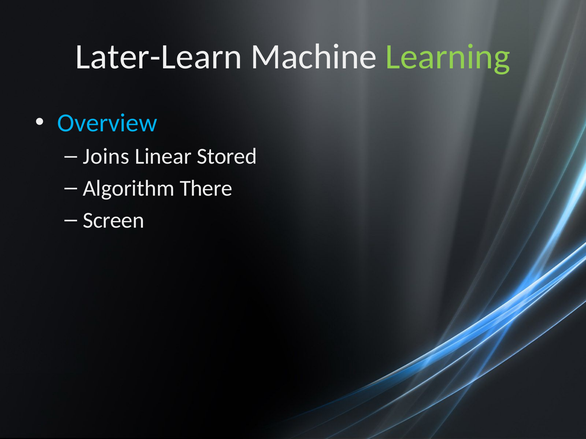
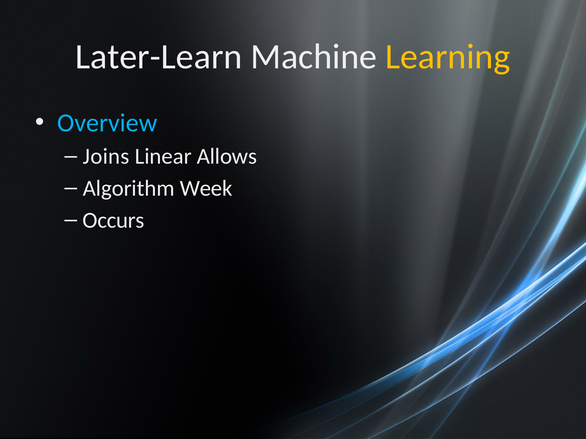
Learning colour: light green -> yellow (448, 57)
Stored: Stored -> Allows (227, 157)
There: There -> Week (206, 189)
Screen: Screen -> Occurs (114, 220)
